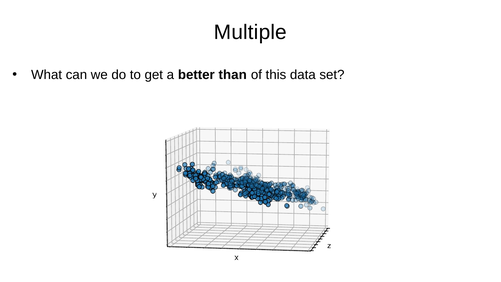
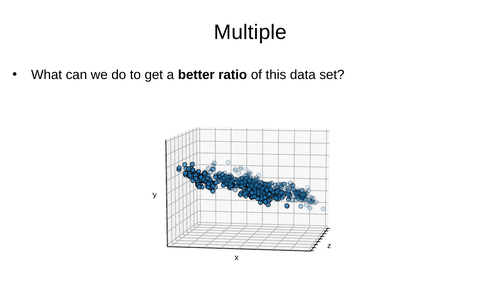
than: than -> ratio (233, 75)
